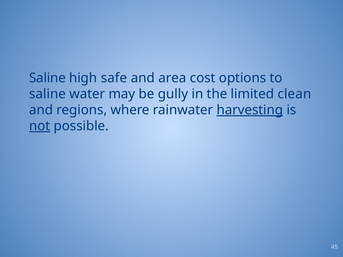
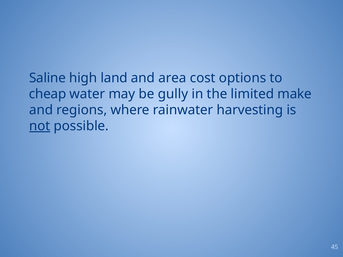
safe: safe -> land (114, 78)
saline: saline -> cheap (48, 94)
clean: clean -> make (295, 94)
harvesting underline: present -> none (250, 110)
